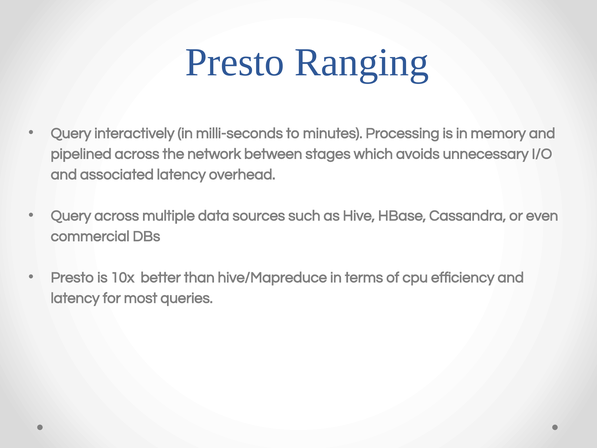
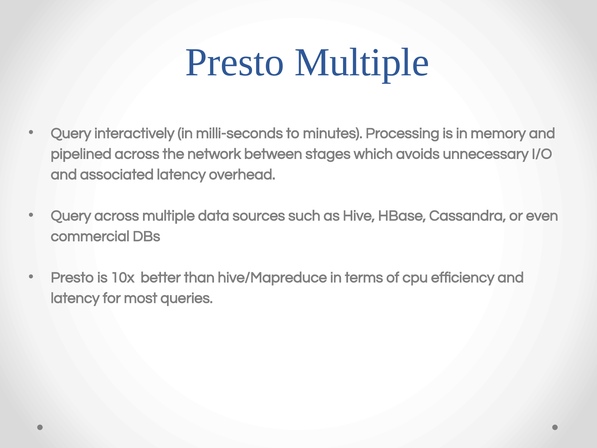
Presto Ranging: Ranging -> Multiple (362, 62)
